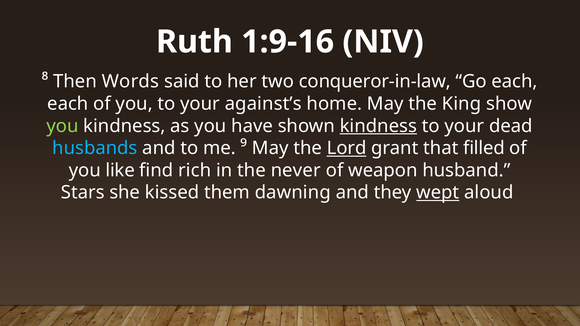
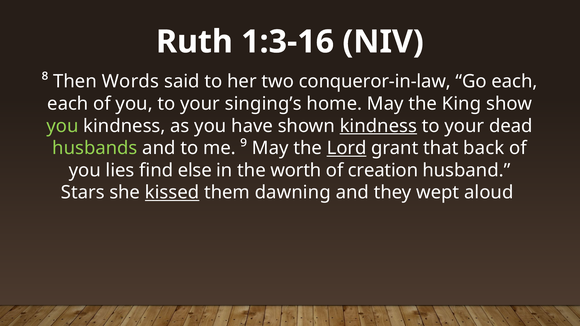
1:9-16: 1:9-16 -> 1:3-16 (288, 42)
against’s: against’s -> singing’s (263, 104)
husbands colour: light blue -> light green (95, 148)
filled: filled -> back (484, 148)
like: like -> lies (120, 170)
rich: rich -> else (195, 170)
never: never -> worth (296, 170)
weapon: weapon -> creation (383, 170)
kissed underline: none -> present (172, 193)
wept underline: present -> none (438, 193)
